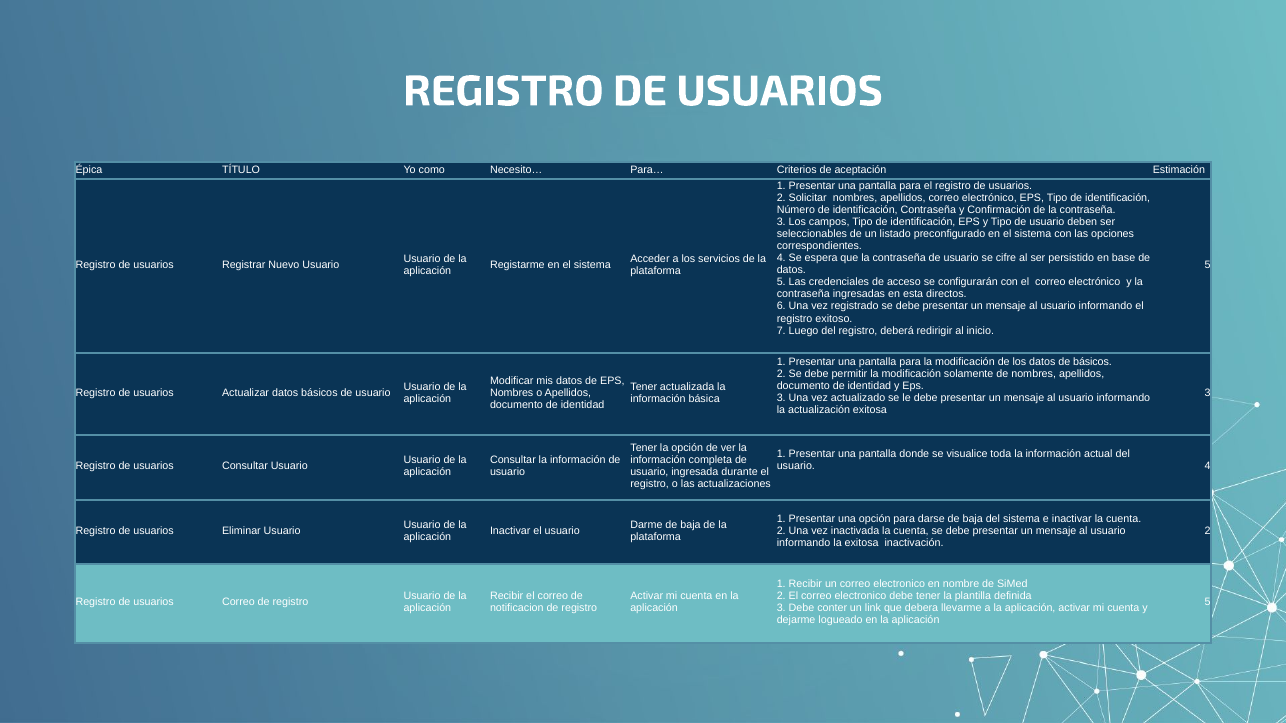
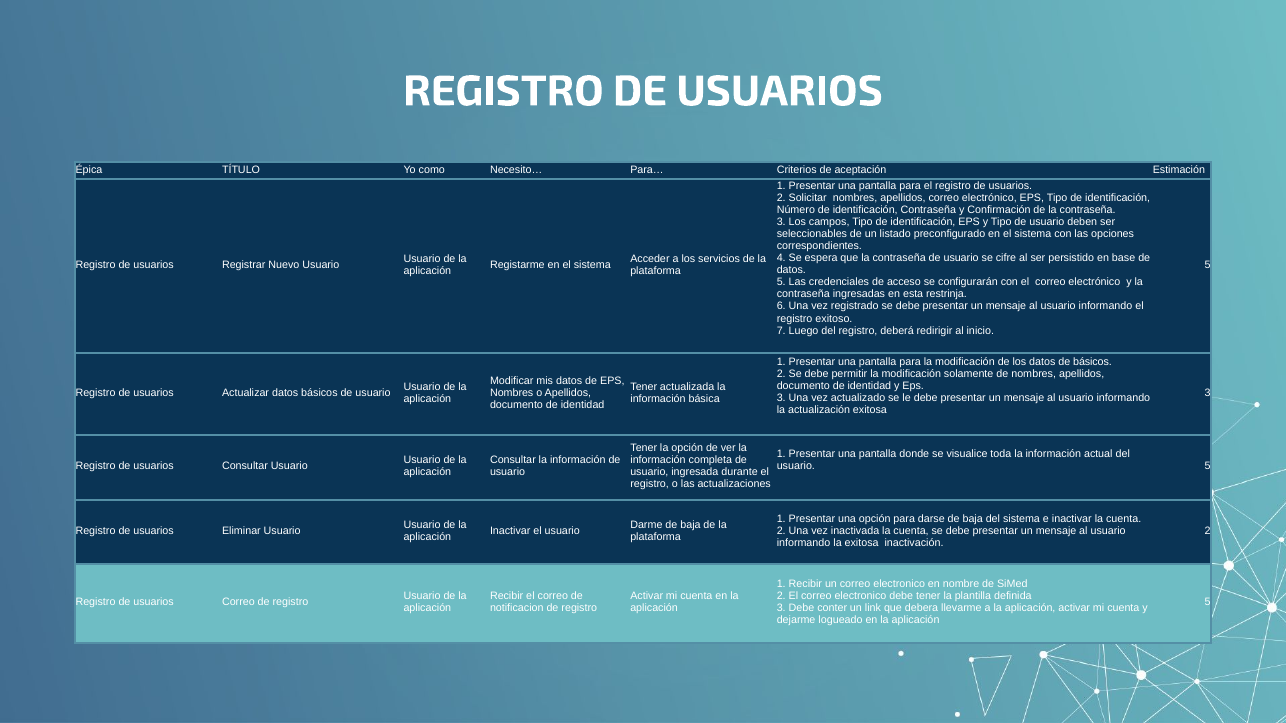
directos: directos -> restrinja (946, 295)
usuario 4: 4 -> 5 (1208, 466)
